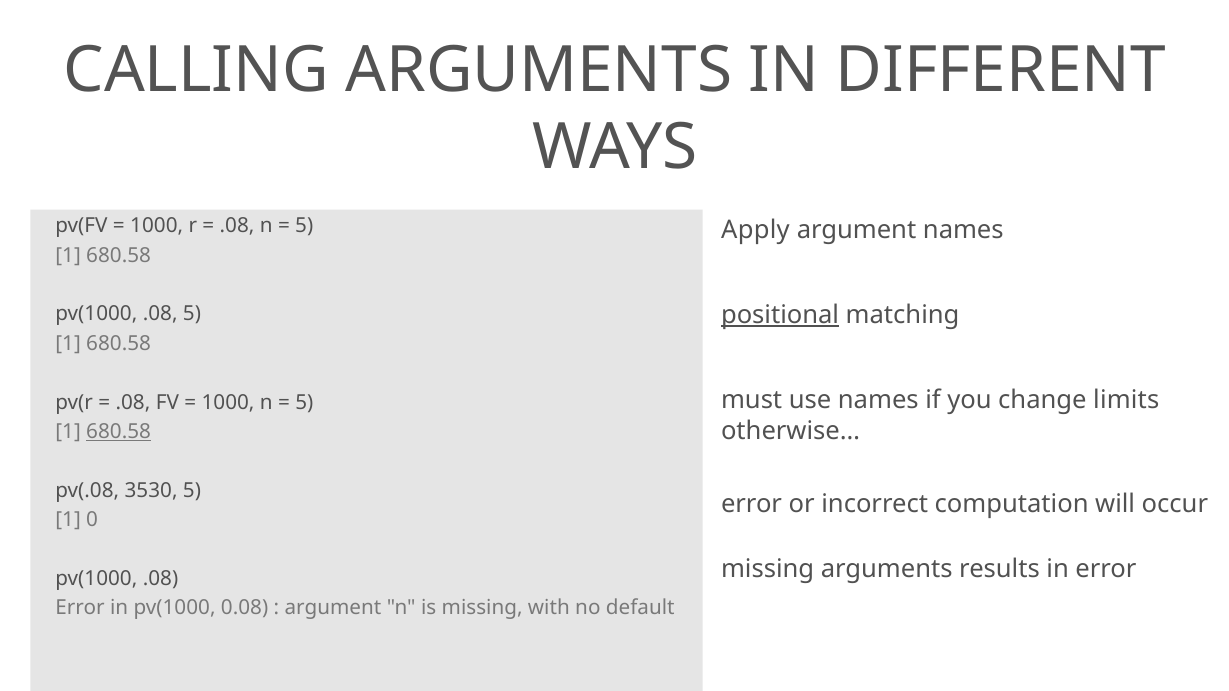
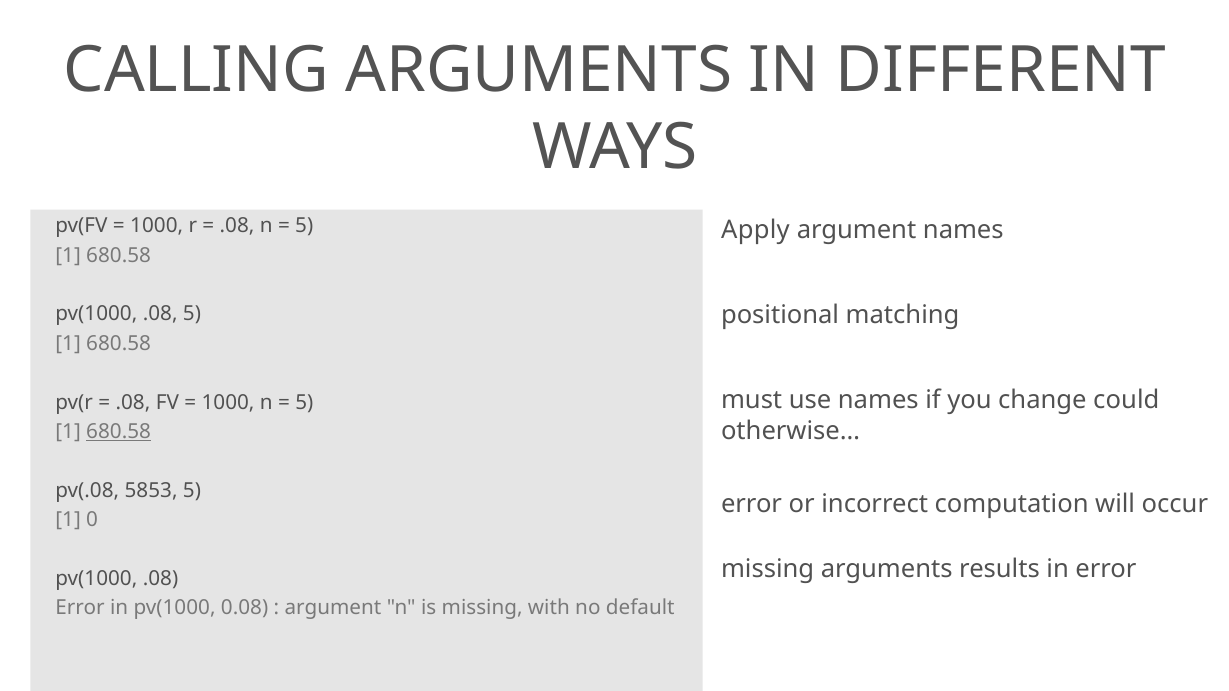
positional underline: present -> none (780, 315)
limits: limits -> could (1126, 400)
3530: 3530 -> 5853 (151, 491)
